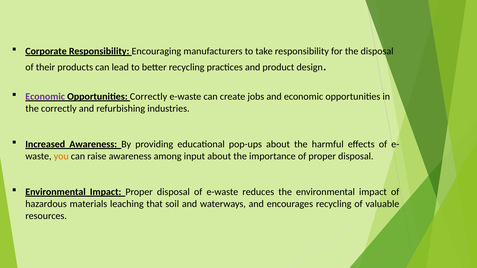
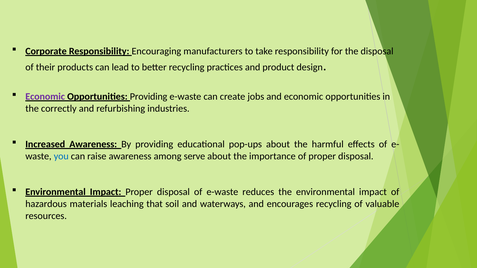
Opportunities Correctly: Correctly -> Providing (149, 97)
you colour: orange -> blue (61, 156)
input: input -> serve (194, 156)
